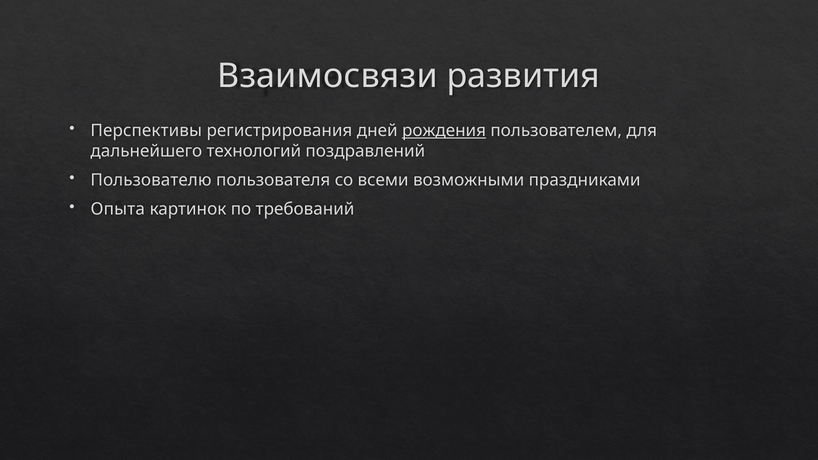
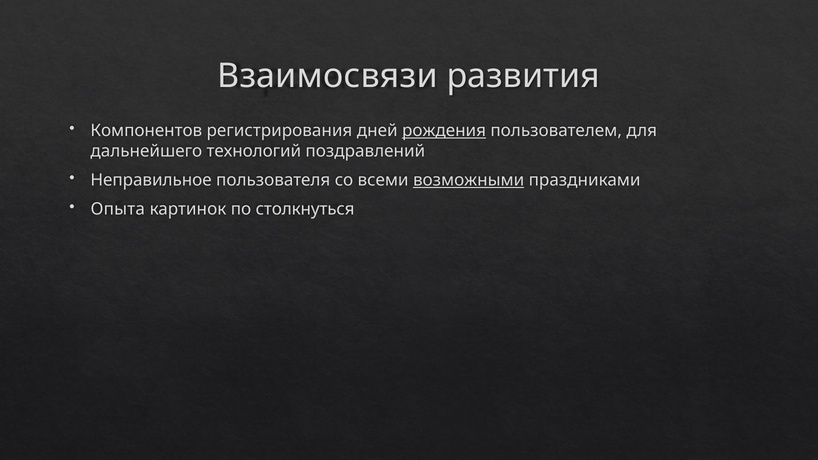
Перспективы: Перспективы -> Компонентов (146, 131)
Пользователю: Пользователю -> Неправильное (151, 180)
возможными underline: none -> present (469, 180)
требований: требований -> столкнуться (305, 209)
